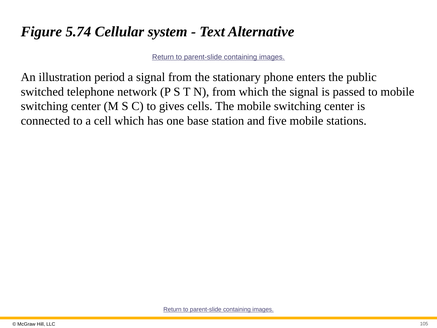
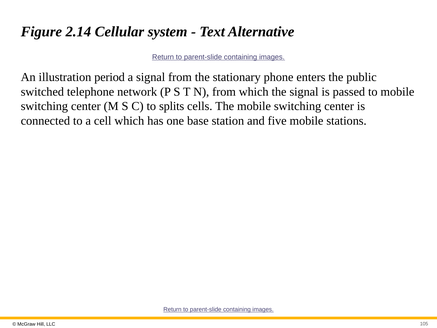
5.74: 5.74 -> 2.14 (78, 32)
gives: gives -> splits (172, 106)
